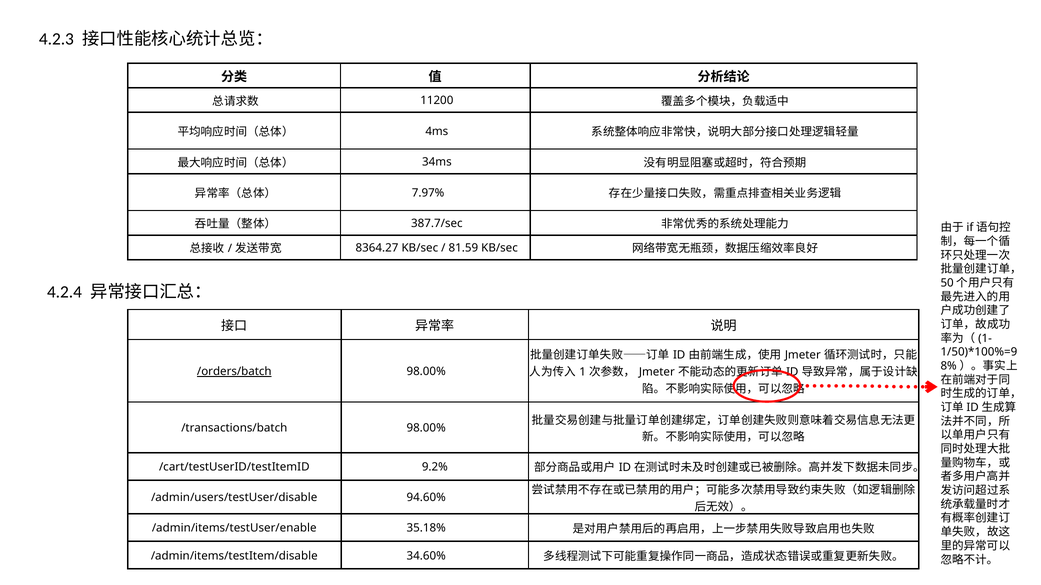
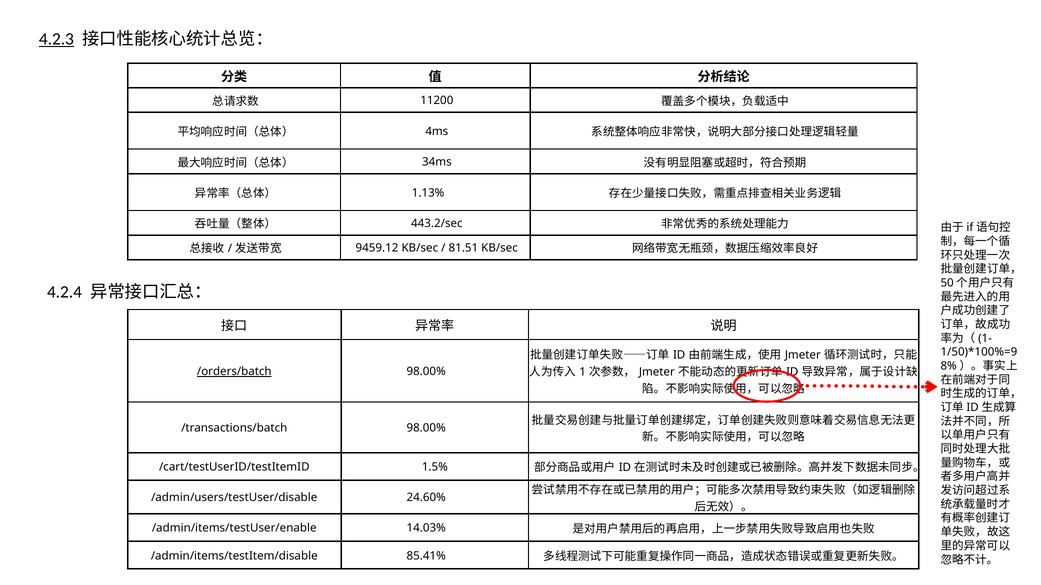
4.2.3 underline: none -> present (56, 39)
7.97%: 7.97% -> 1.13% (428, 193)
387.7/sec: 387.7/sec -> 443.2/sec (437, 224)
8364.27: 8364.27 -> 9459.12 (377, 248)
81.59: 81.59 -> 81.51 (463, 248)
9.2%: 9.2% -> 1.5% (435, 468)
94.60%: 94.60% -> 24.60% (426, 498)
35.18%: 35.18% -> 14.03% (426, 529)
34.60%: 34.60% -> 85.41% (426, 556)
